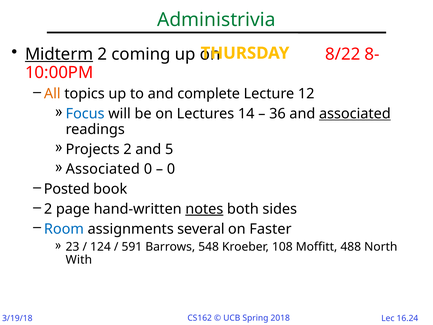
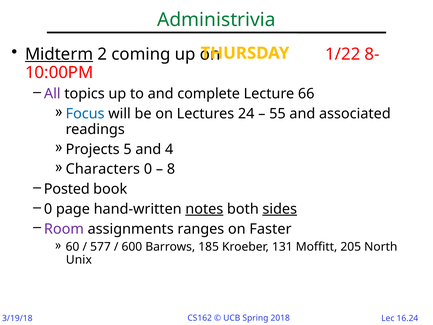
8/22: 8/22 -> 1/22 (343, 54)
All colour: orange -> purple (52, 94)
12: 12 -> 66 (306, 94)
14: 14 -> 24 (246, 114)
36: 36 -> 55 (277, 114)
associated underline: present -> none (355, 114)
Projects 2: 2 -> 5 (128, 149)
5: 5 -> 4 (169, 149)
Associated: Associated -> Characters (103, 169)
0: 0 -> 8 (171, 169)
2: 2 -> 0 (48, 209)
sides underline: none -> present (280, 209)
Room colour: blue -> purple (64, 229)
several: several -> ranges (201, 229)
23: 23 -> 60 (72, 247)
124: 124 -> 577 (100, 247)
591: 591 -> 600 (132, 247)
548: 548 -> 185 (209, 247)
108: 108 -> 131 (282, 247)
488: 488 -> 205 (351, 247)
With: With -> Unix (79, 260)
